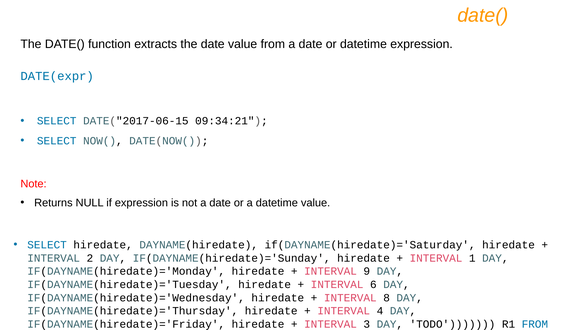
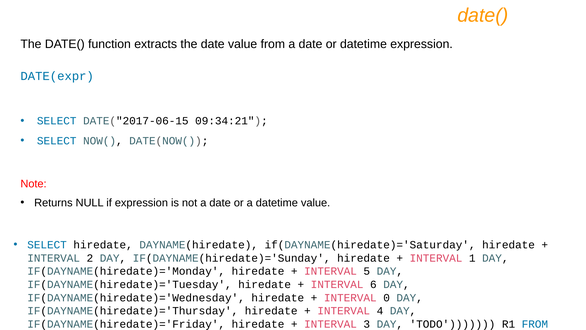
9: 9 -> 5 (367, 271)
8: 8 -> 0 (387, 297)
